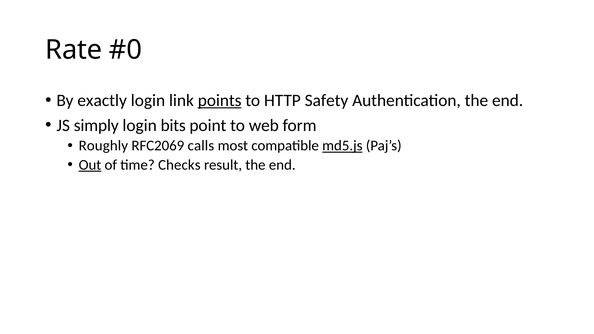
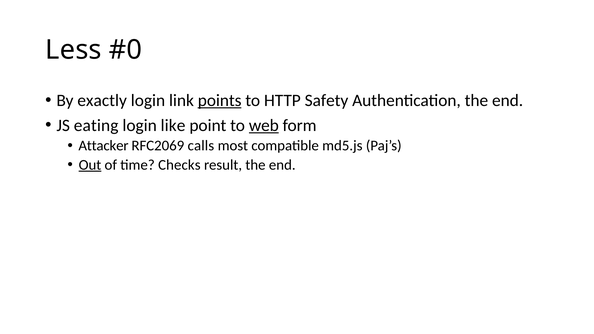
Rate: Rate -> Less (73, 50)
simply: simply -> eating (96, 125)
bits: bits -> like (173, 125)
web underline: none -> present (264, 125)
Roughly: Roughly -> Attacker (103, 146)
md5.js underline: present -> none (342, 146)
